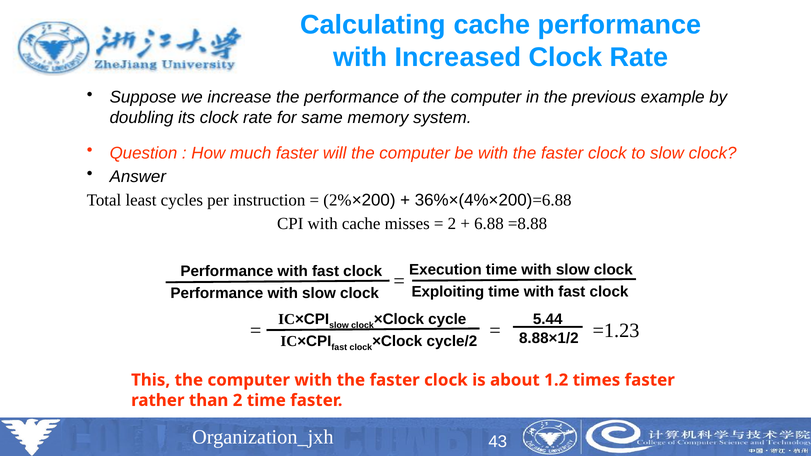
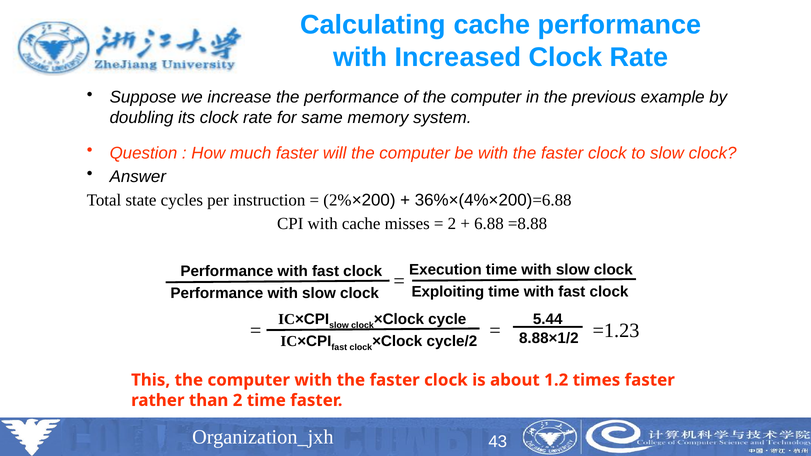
least: least -> state (141, 200)
